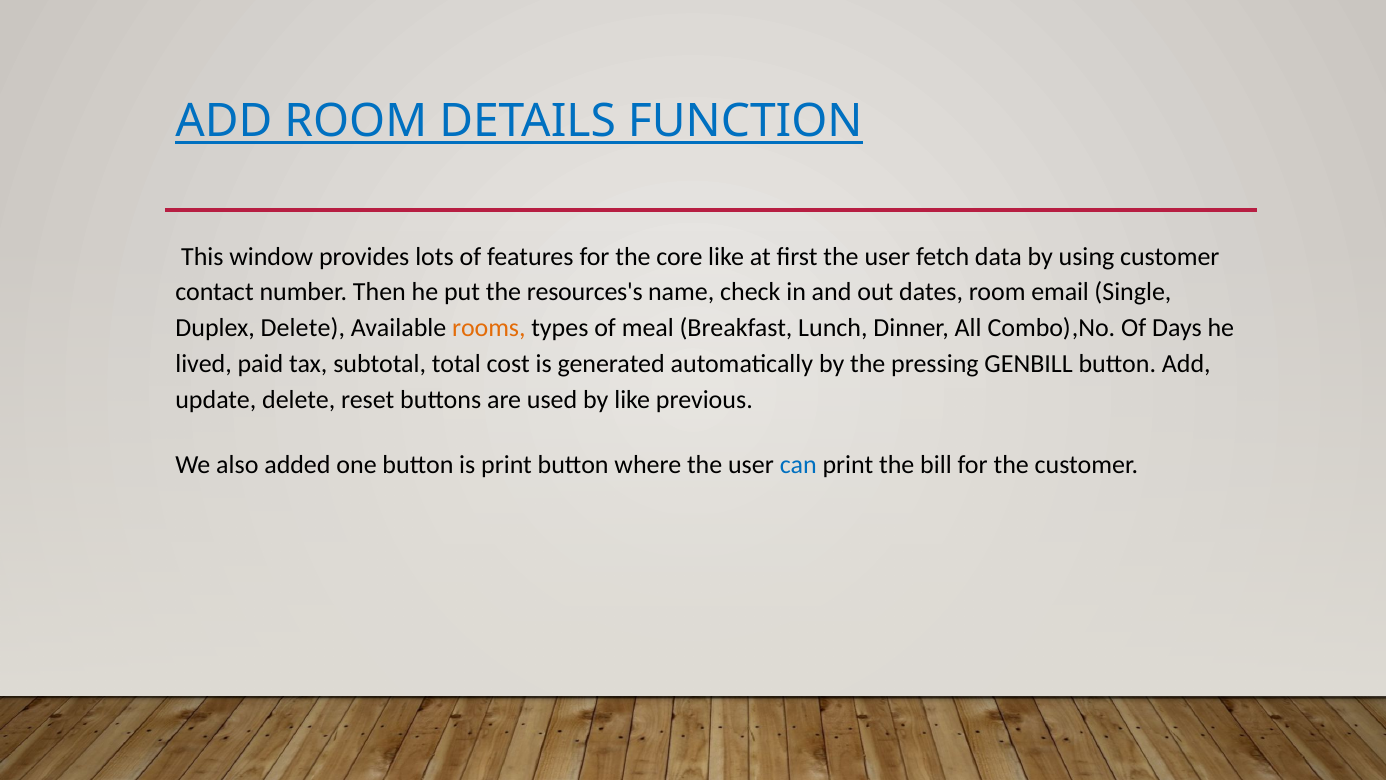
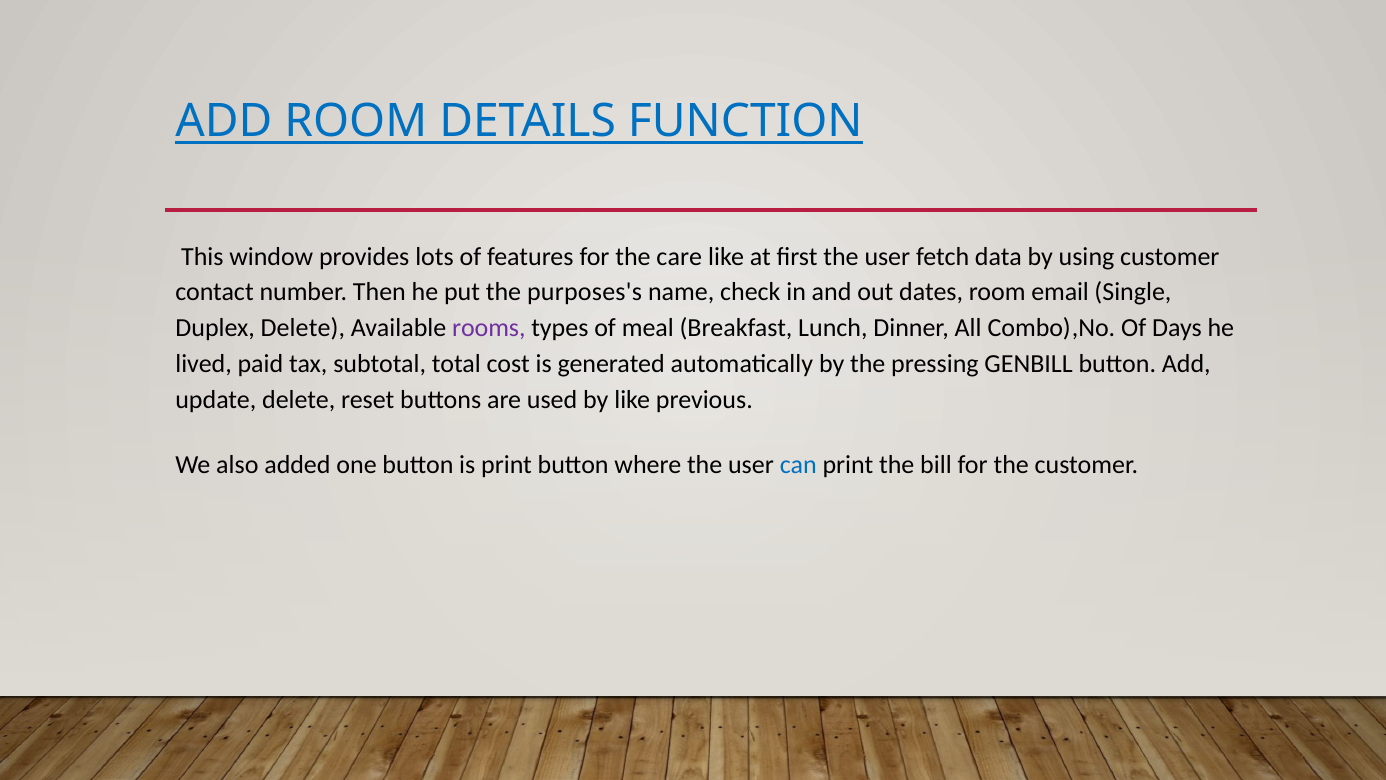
core: core -> care (679, 256)
resources's: resources's -> purposes's (585, 292)
rooms colour: orange -> purple (489, 328)
